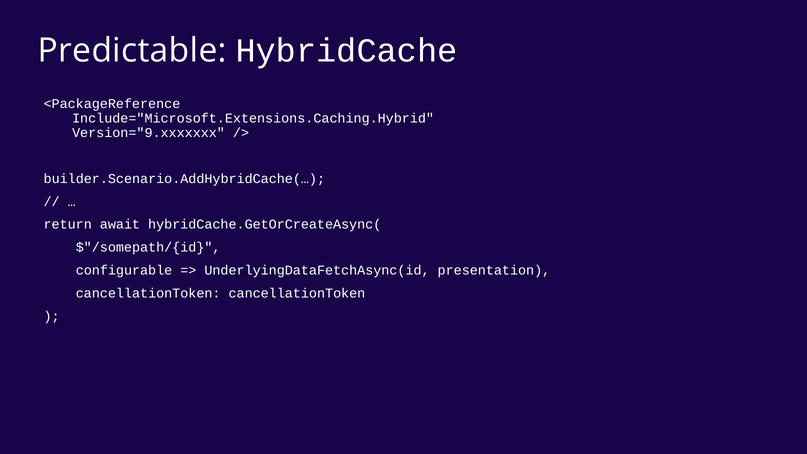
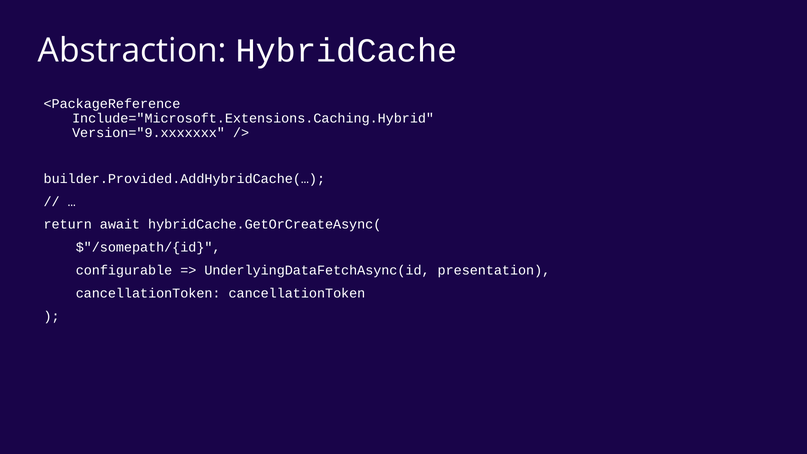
Predictable: Predictable -> Abstraction (132, 50)
builder.Scenario.AddHybridCache(…: builder.Scenario.AddHybridCache(… -> builder.Provided.AddHybridCache(… (184, 179)
